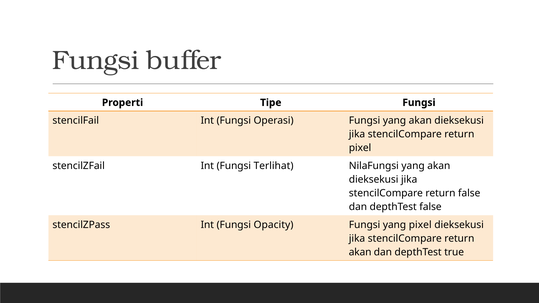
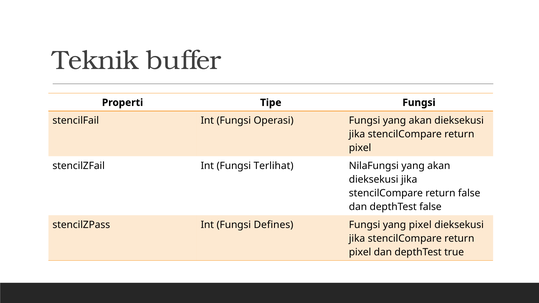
Fungsi: Fungsi -> Teknik (96, 60)
Opacity: Opacity -> Defines (274, 225)
akan: akan -> pixel (360, 252)
